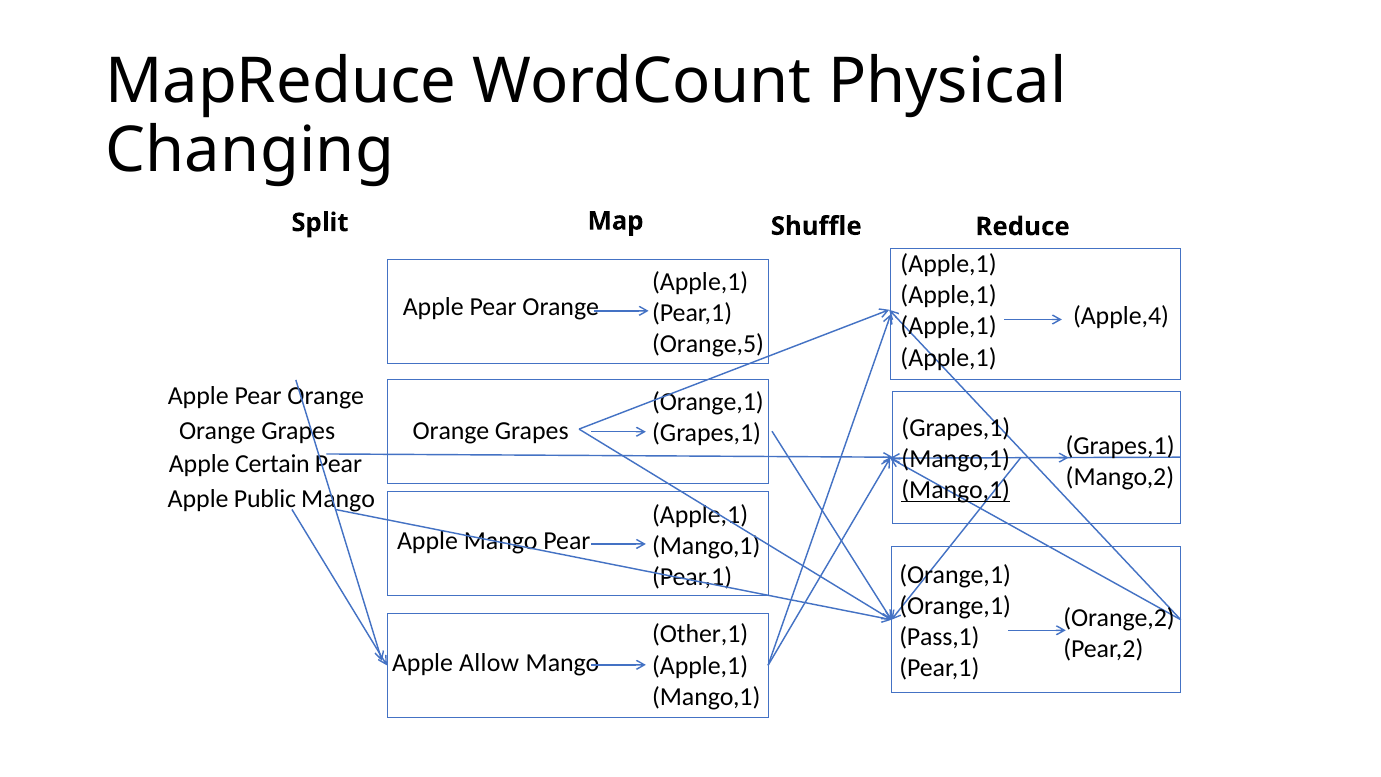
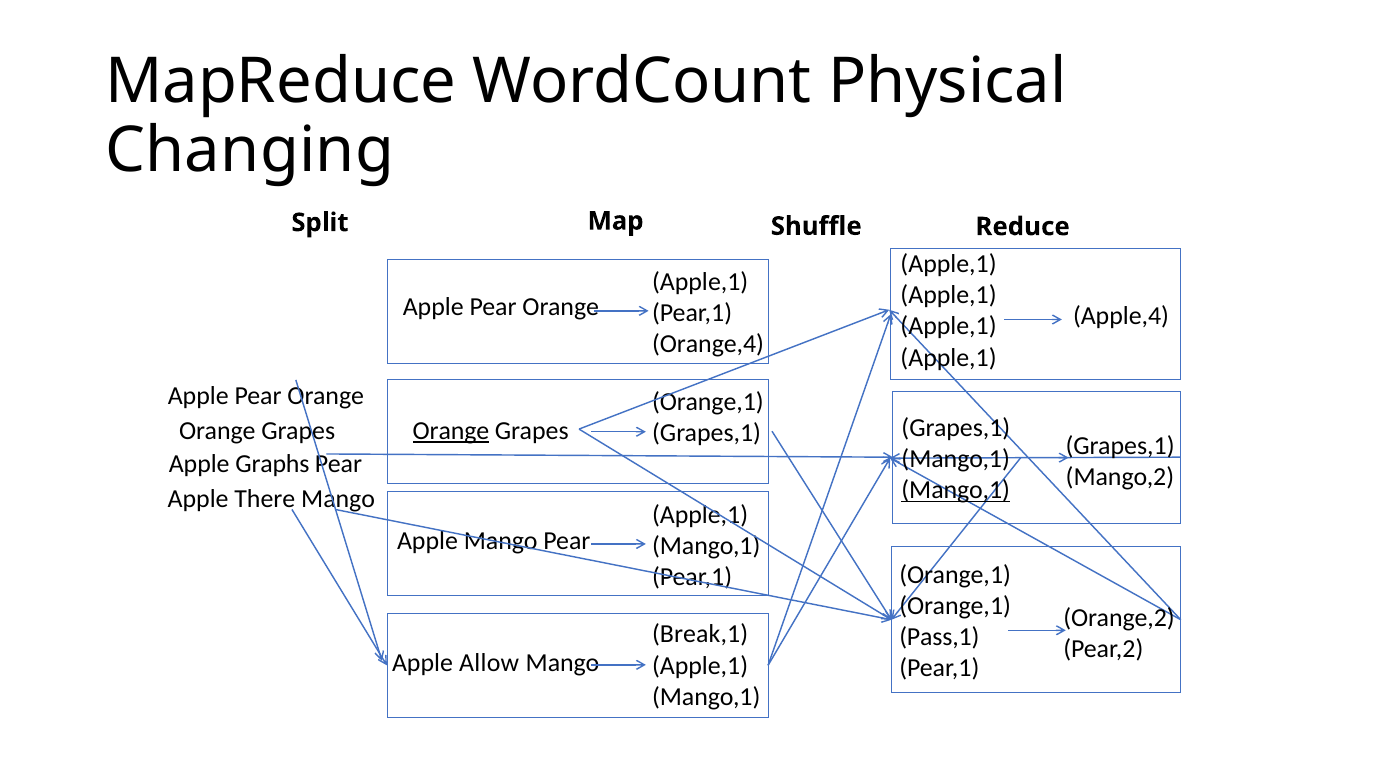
Orange,5: Orange,5 -> Orange,4 (708, 344)
Orange underline: none -> present (451, 431)
Certain: Certain -> Graphs (272, 464)
Public: Public -> There (265, 499)
Other,1: Other,1 -> Break,1 (700, 634)
